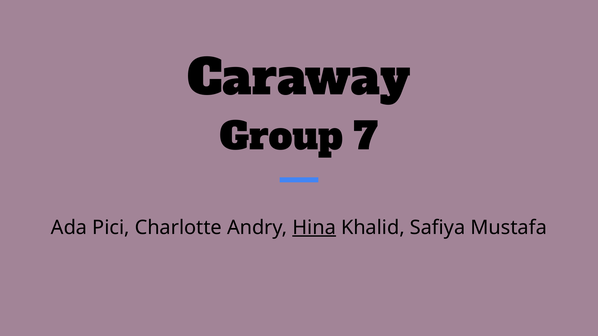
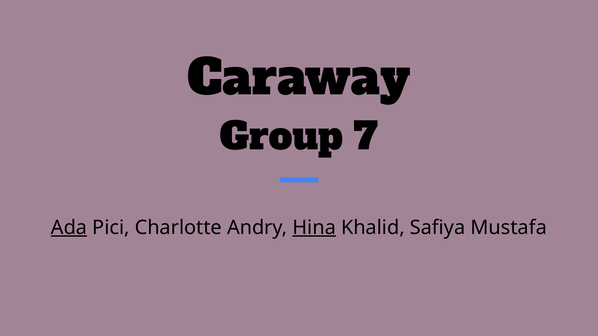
Ada underline: none -> present (69, 228)
